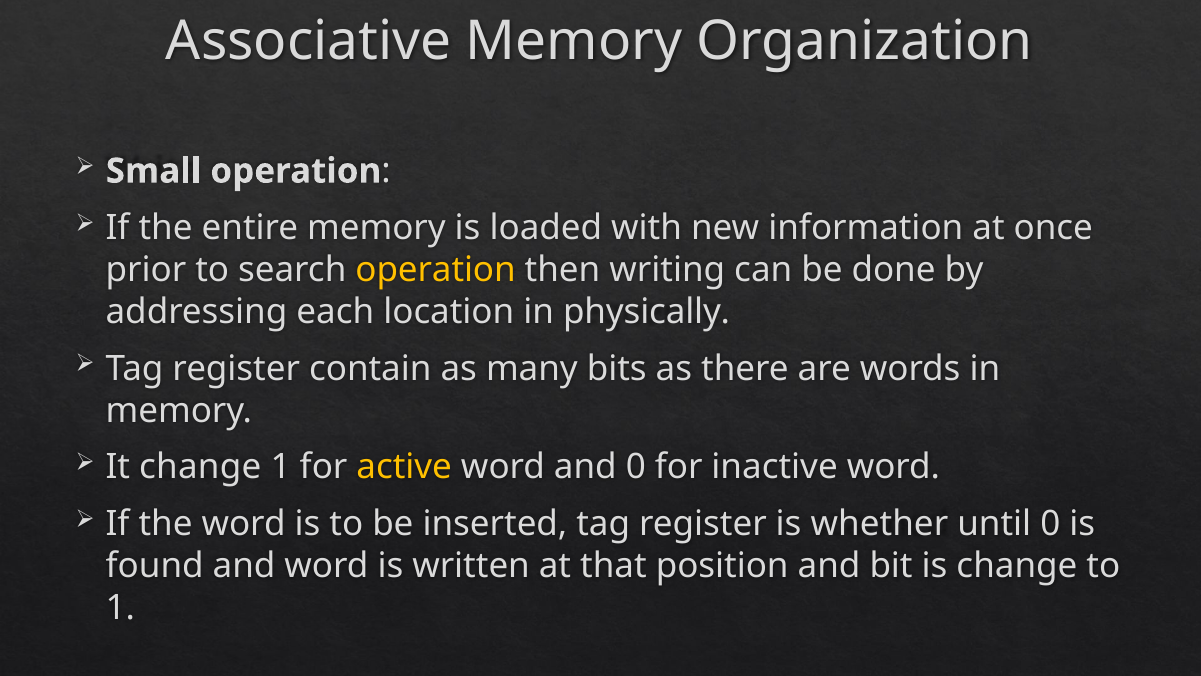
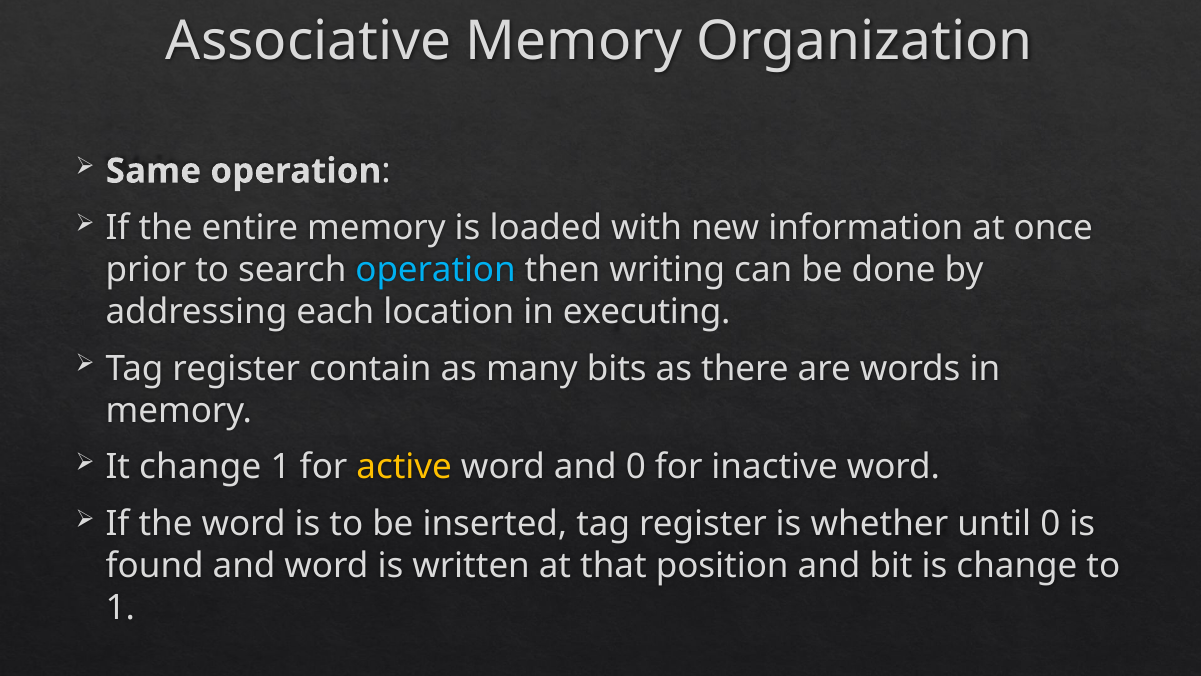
Small: Small -> Same (153, 171)
operation colour: yellow -> light blue (436, 270)
physically: physically -> executing (647, 312)
